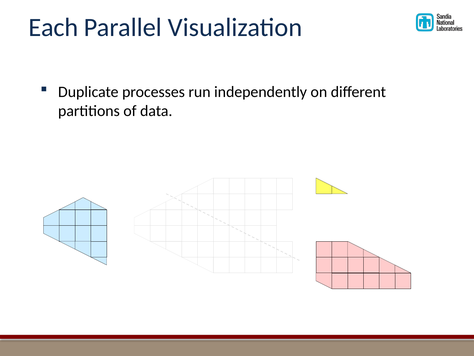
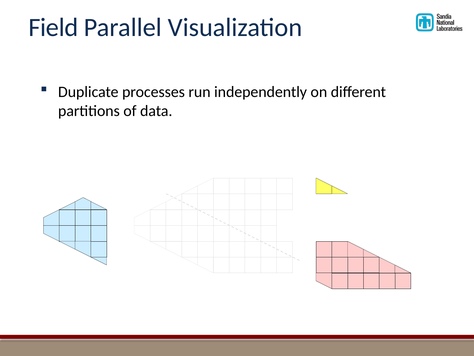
Each: Each -> Field (53, 28)
